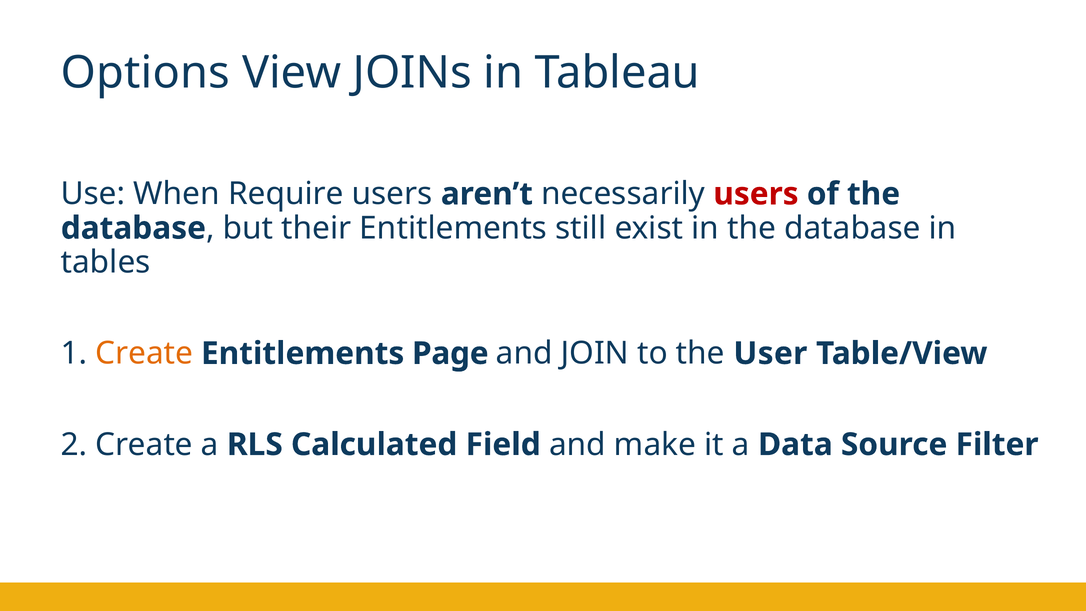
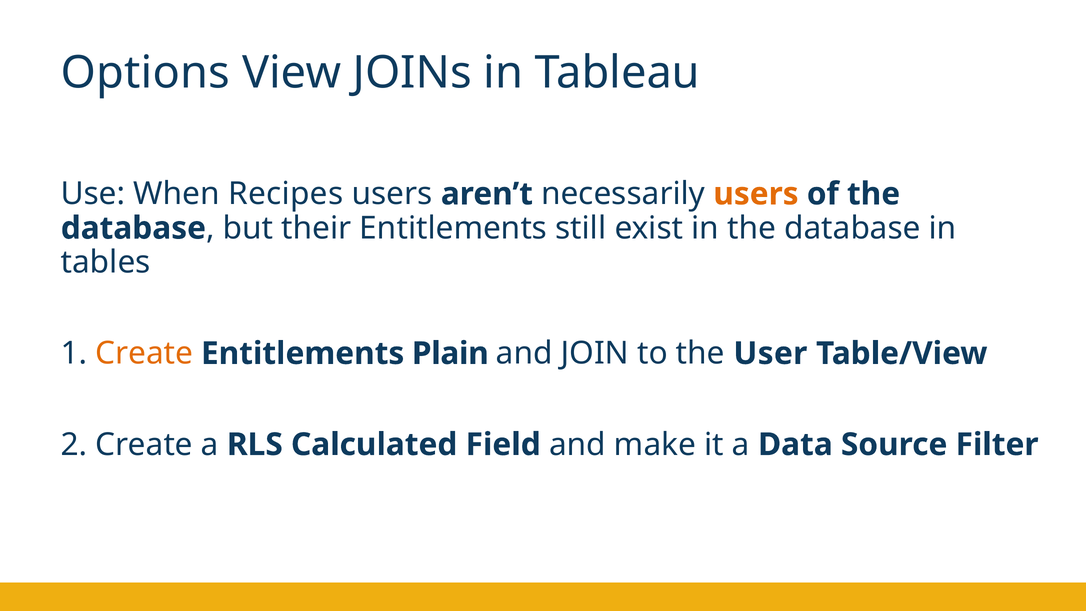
Require: Require -> Recipes (286, 194)
users colour: red -> orange (756, 194)
Page: Page -> Plain (450, 353)
